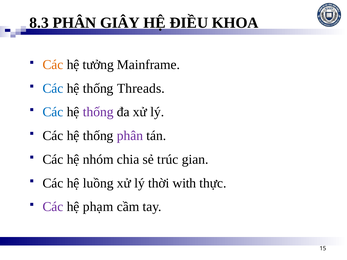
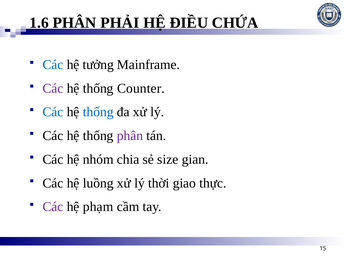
8.3: 8.3 -> 1.6 (39, 23)
GIÂY: GIÂY -> PHẢI (120, 23)
KHOA: KHOA -> CHỨA (235, 23)
Các colour: orange -> blue (53, 65)
Các colour: blue -> purple (53, 88)
Threads: Threads -> Counter (141, 88)
thống colour: purple -> blue (98, 112)
trúc: trúc -> size (168, 160)
with: with -> giao (184, 183)
